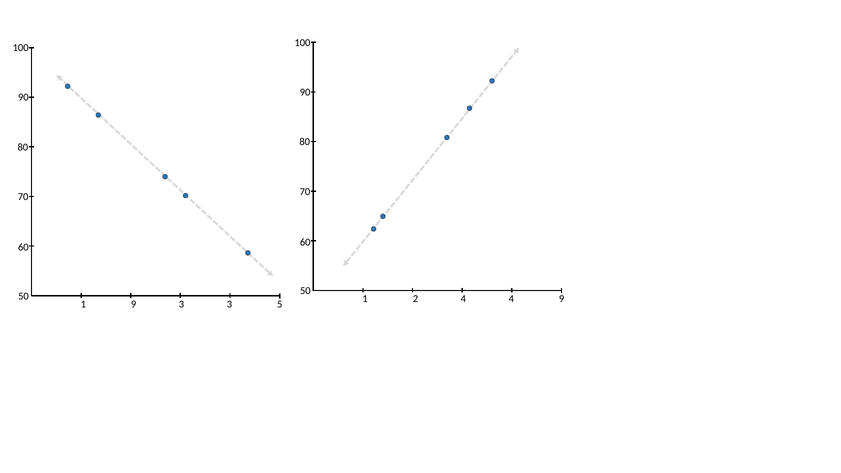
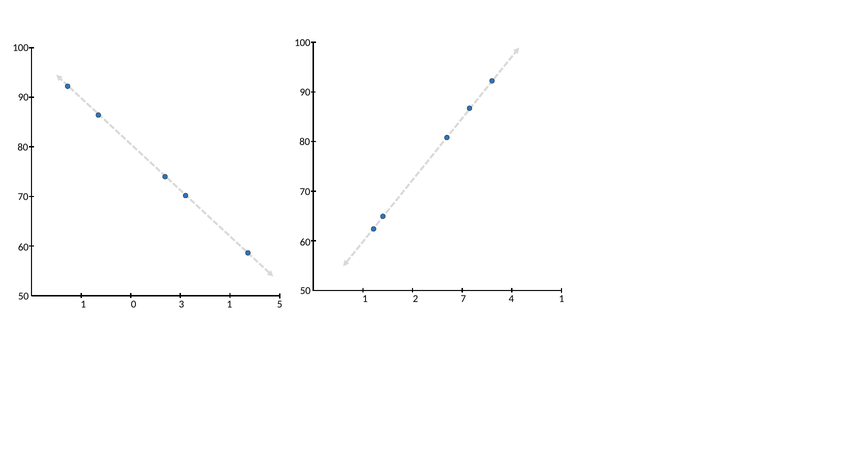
2 4: 4 -> 7 (463, 299)
4 9: 9 -> 1 (562, 299)
1 9: 9 -> 0 (134, 304)
3 3: 3 -> 1 (229, 304)
